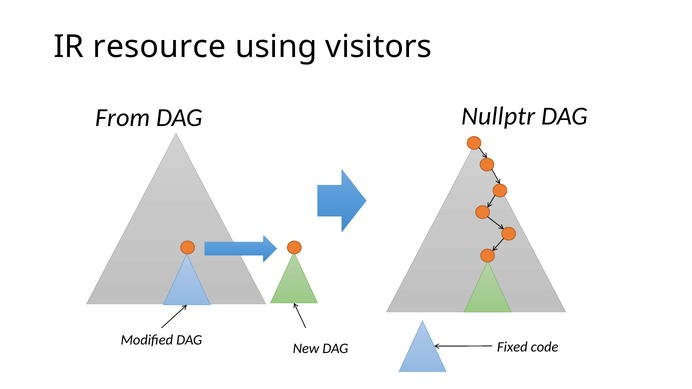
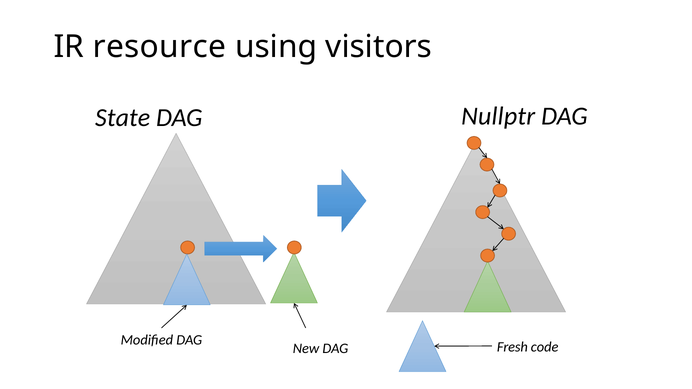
From: From -> State (123, 118)
Fixed: Fixed -> Fresh (512, 347)
